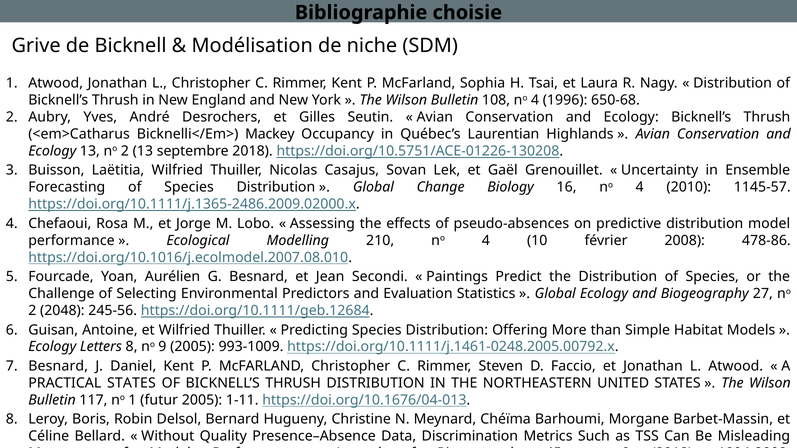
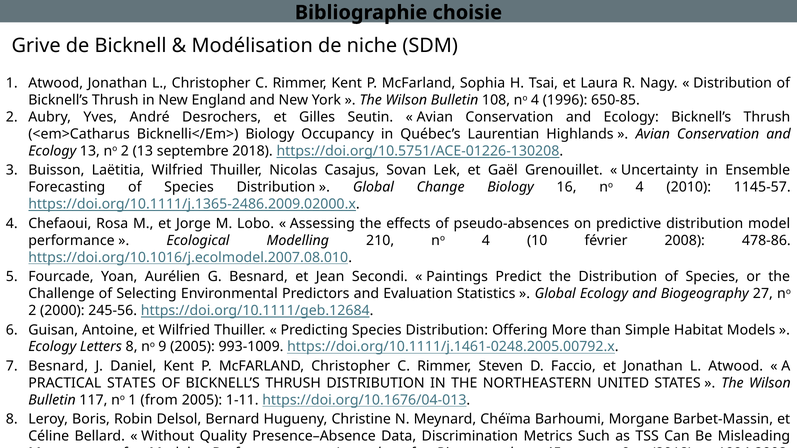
650‑68: 650‑68 -> 650‑85 (615, 100)
Bicknelli</Em> Mackey: Mackey -> Biology (270, 134)
2048: 2048 -> 2000 (62, 311)
futur: futur -> from (159, 400)
